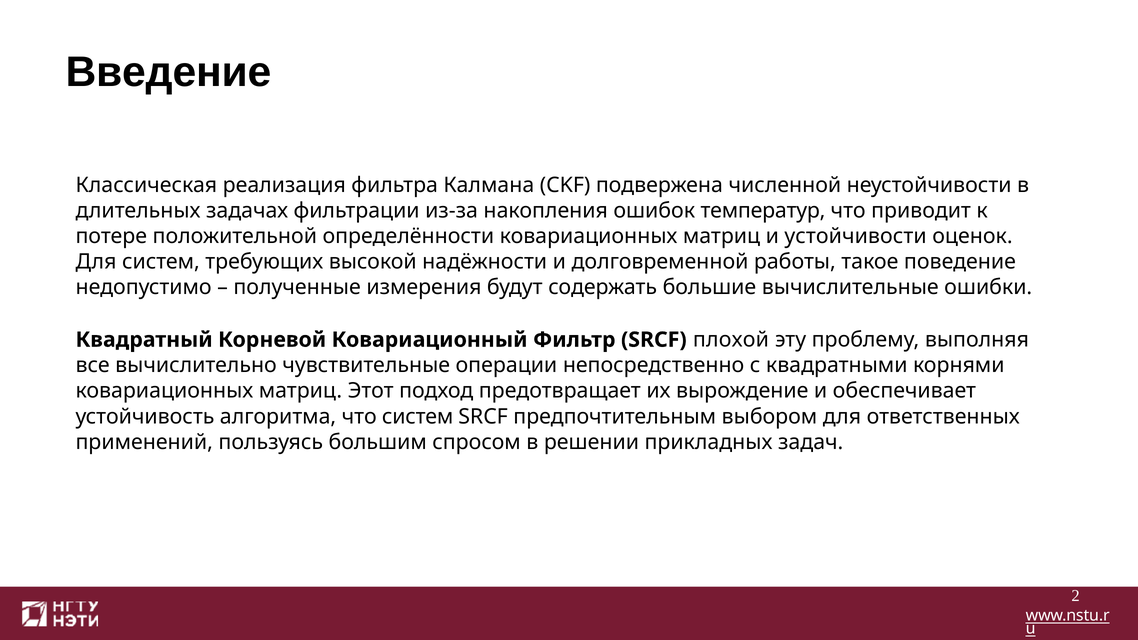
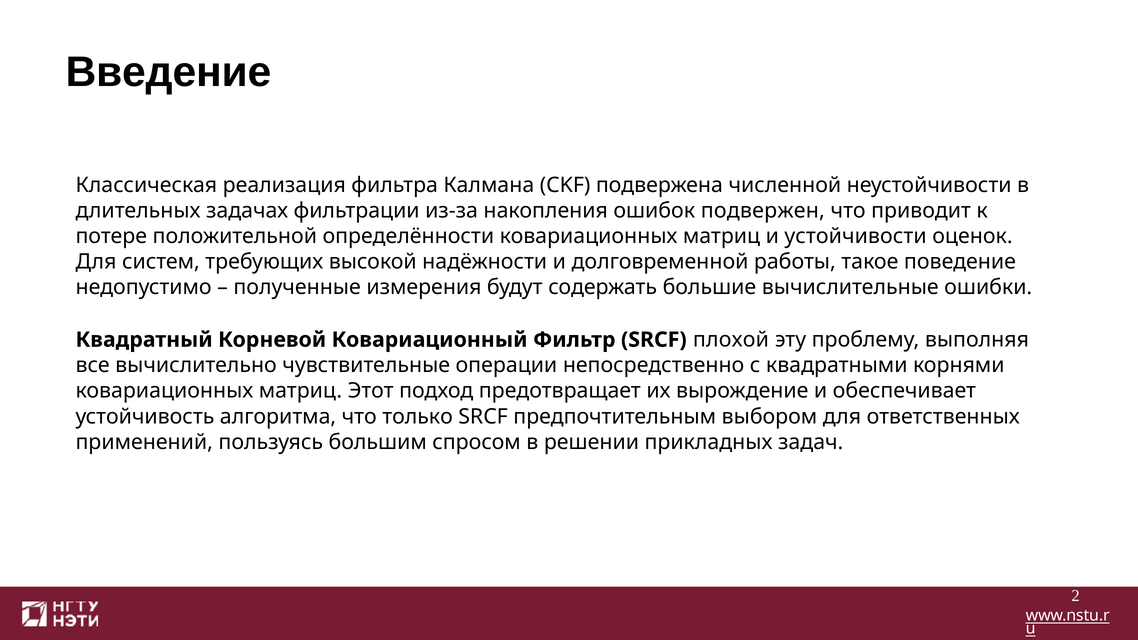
температур: температур -> подвержен (763, 211)
что систем: систем -> только (418, 417)
